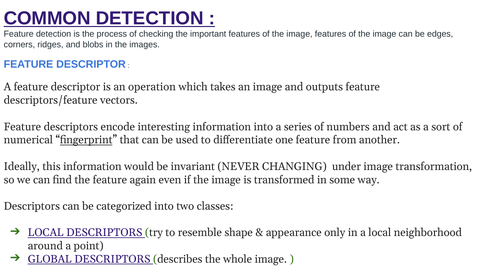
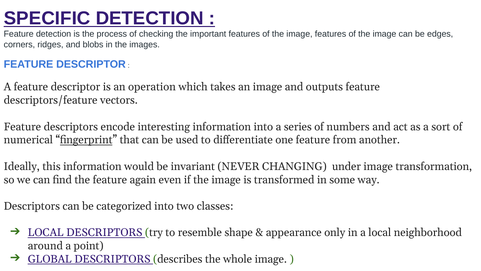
COMMON: COMMON -> SPECIFIC (47, 18)
